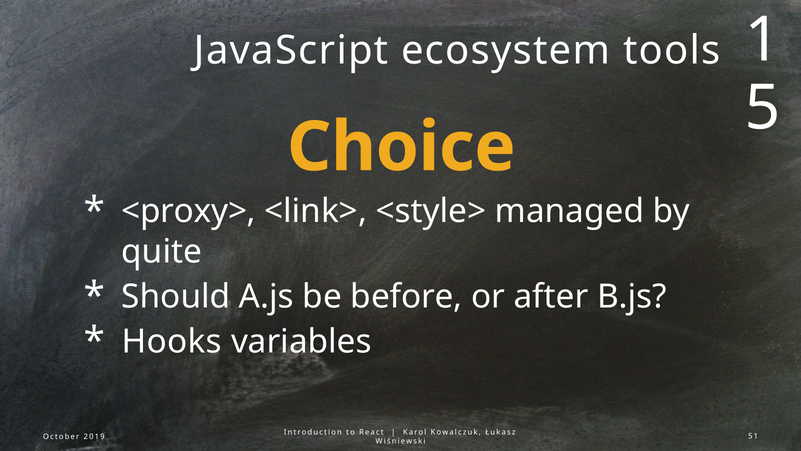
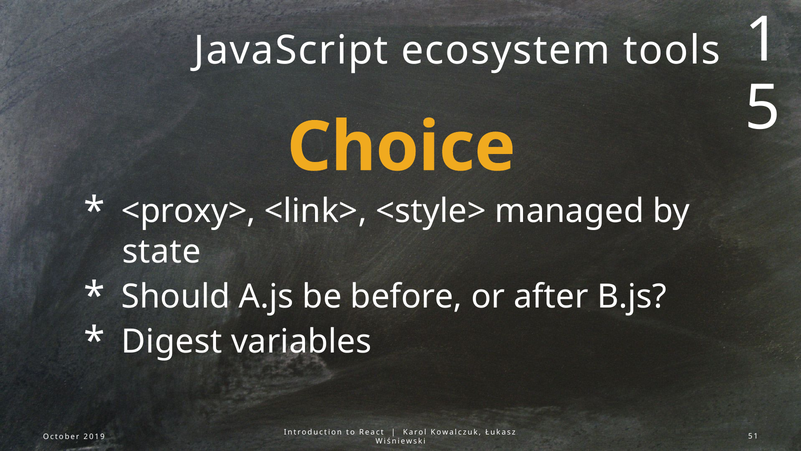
quite: quite -> state (162, 251)
Hooks: Hooks -> Digest (172, 341)
